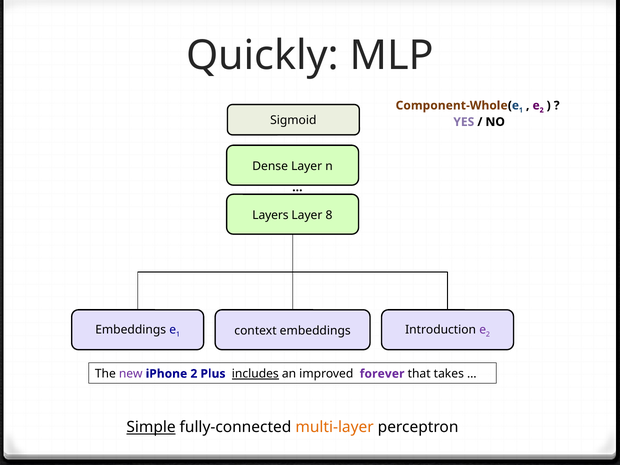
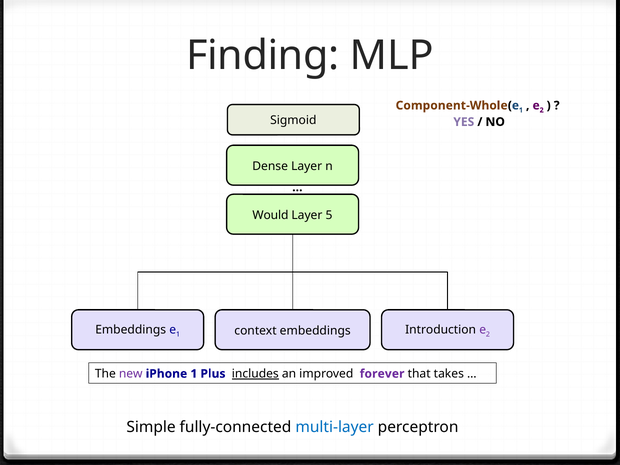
Quickly: Quickly -> Finding (263, 56)
Layers: Layers -> Would (270, 215)
8: 8 -> 5 (329, 215)
iPhone 2: 2 -> 1 (194, 374)
Simple underline: present -> none (151, 427)
multi-layer colour: orange -> blue (335, 427)
